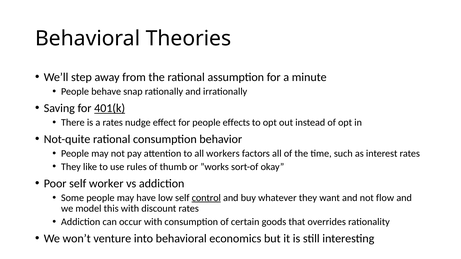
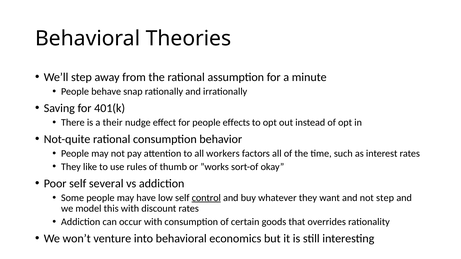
401(k underline: present -> none (110, 108)
a rates: rates -> their (113, 123)
worker: worker -> several (106, 184)
not flow: flow -> step (385, 198)
